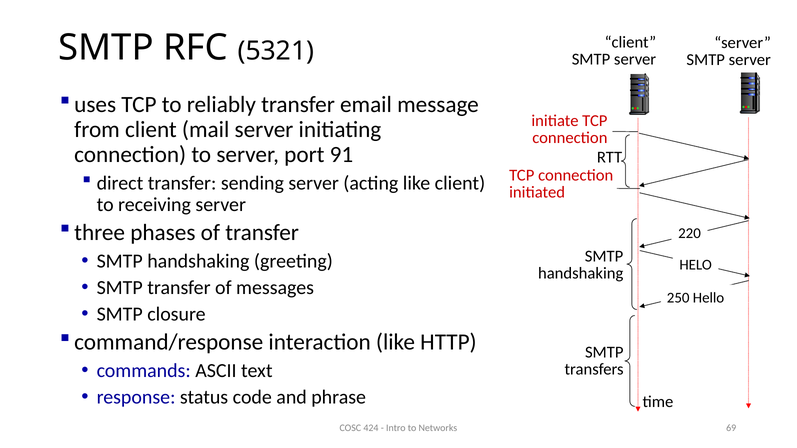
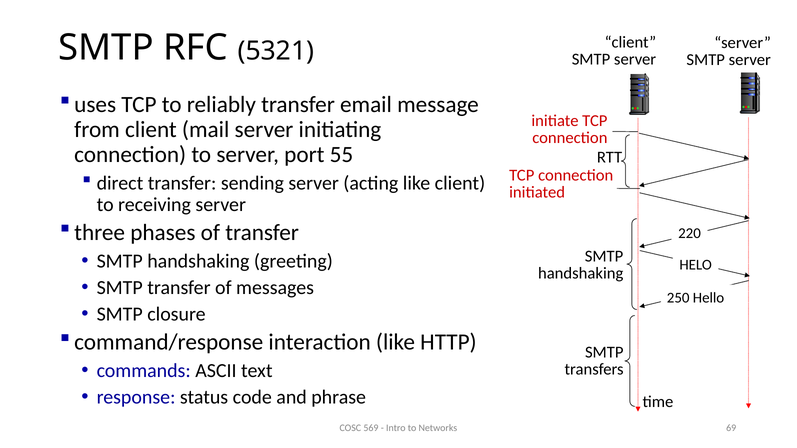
91: 91 -> 55 (341, 155)
424: 424 -> 569 (371, 428)
